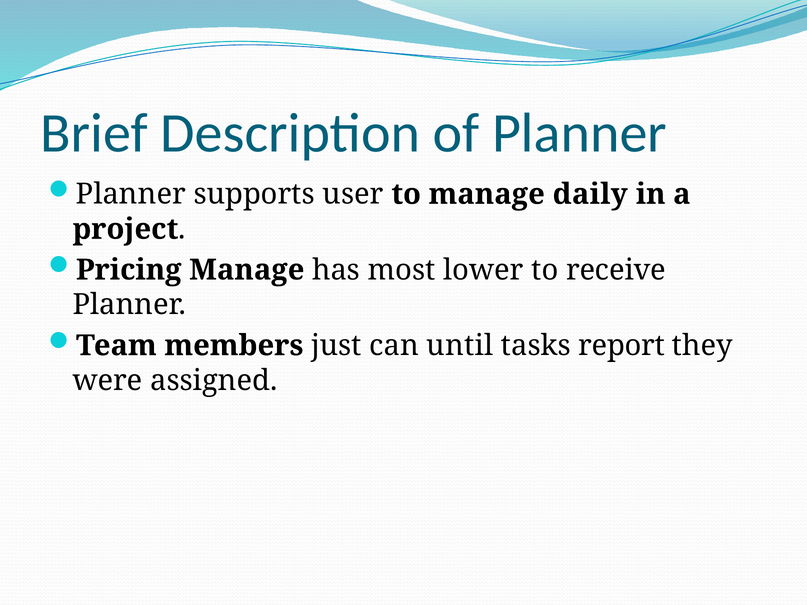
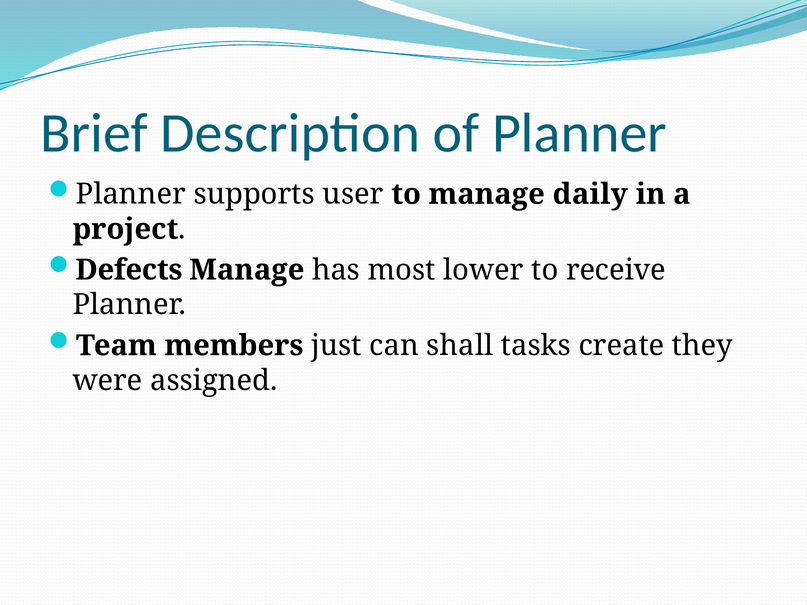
Pricing: Pricing -> Defects (129, 270)
until: until -> shall (460, 346)
report: report -> create (621, 346)
